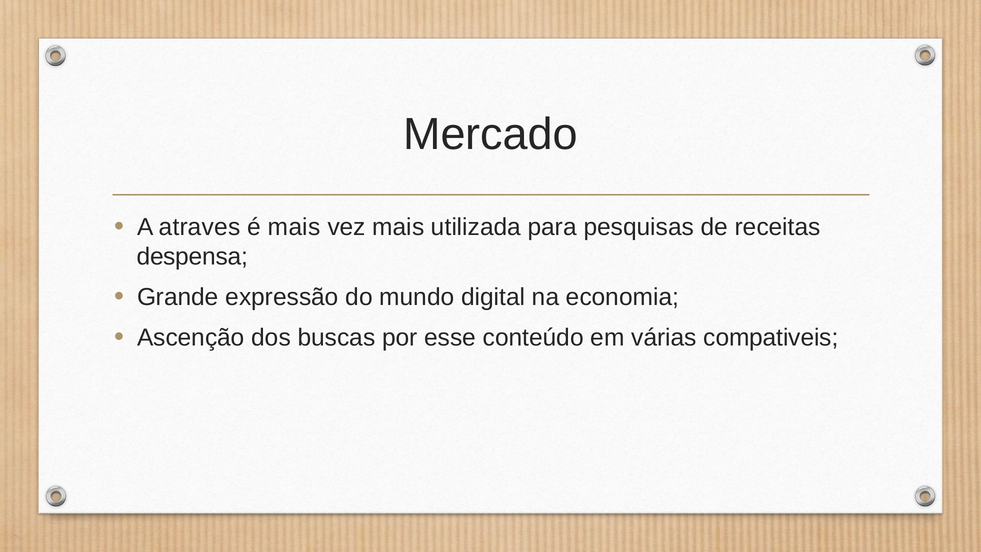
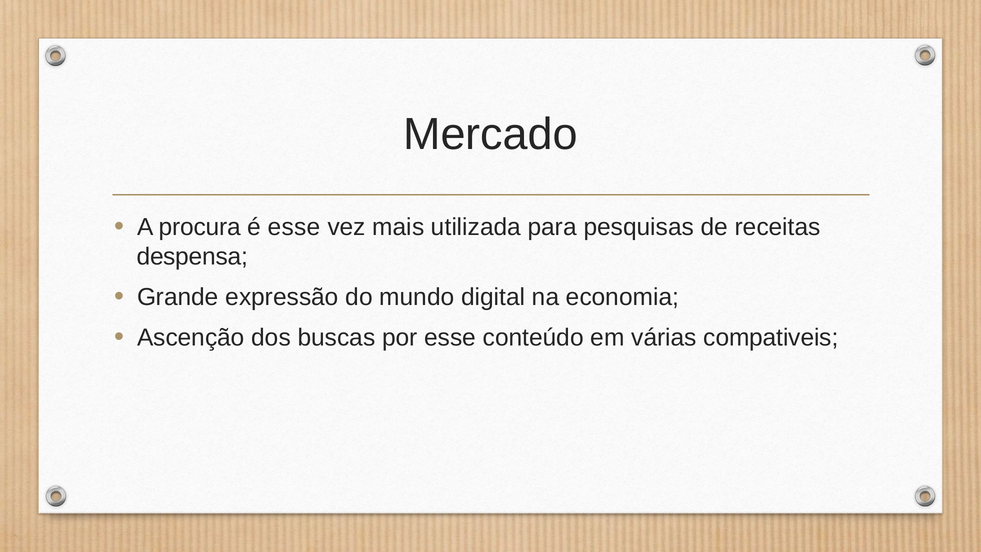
atraves: atraves -> procura (200, 227)
é mais: mais -> esse (294, 227)
